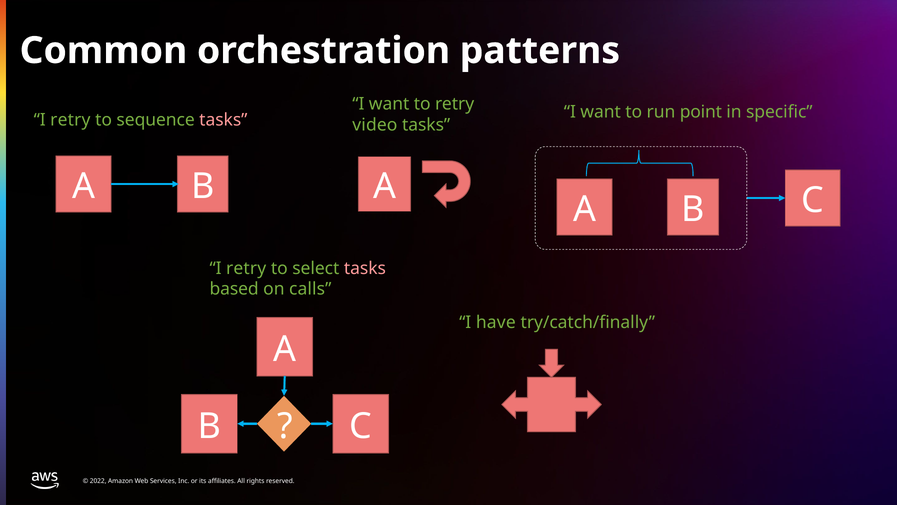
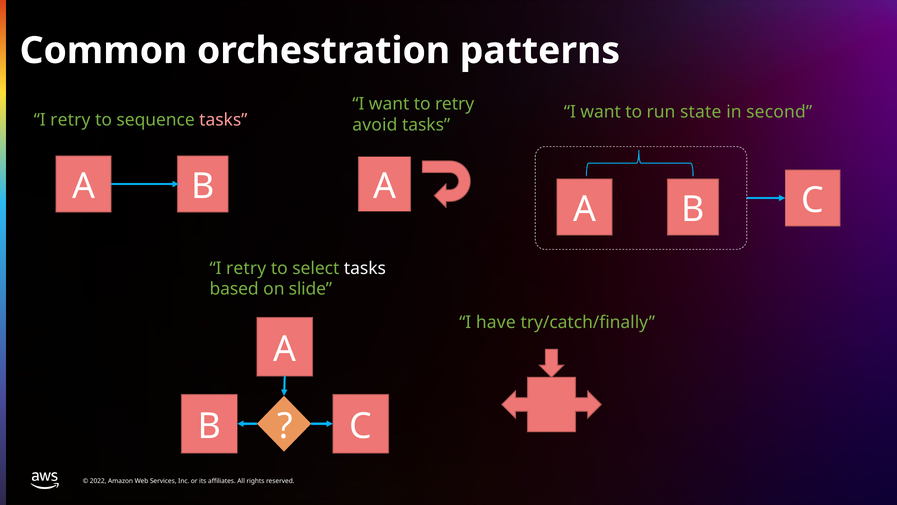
point: point -> state (701, 112)
specific: specific -> second (779, 112)
video: video -> avoid (375, 125)
tasks colour: pink -> white (365, 268)
calls: calls -> slide (310, 289)
